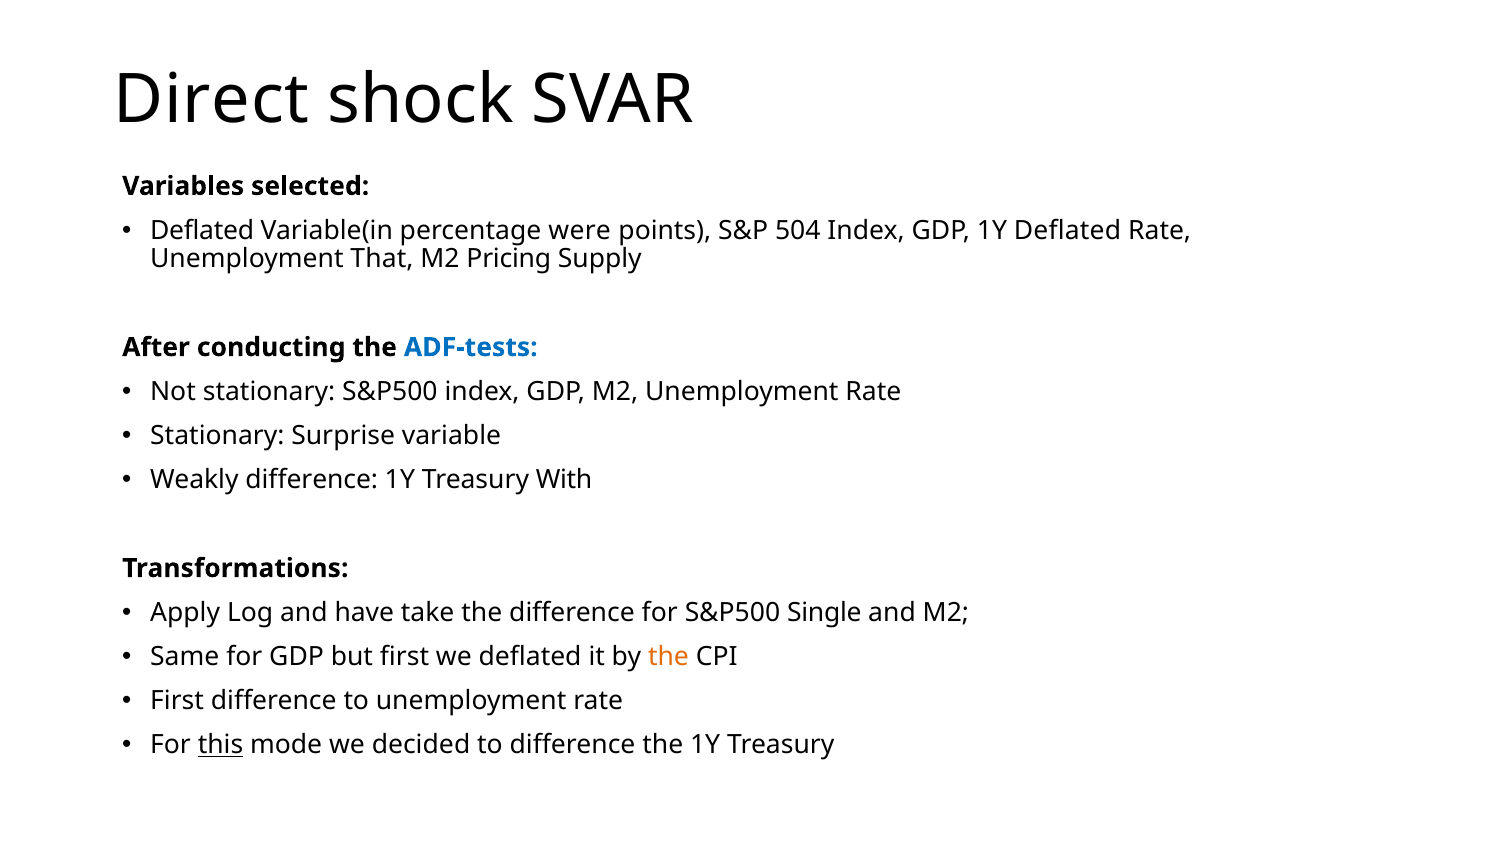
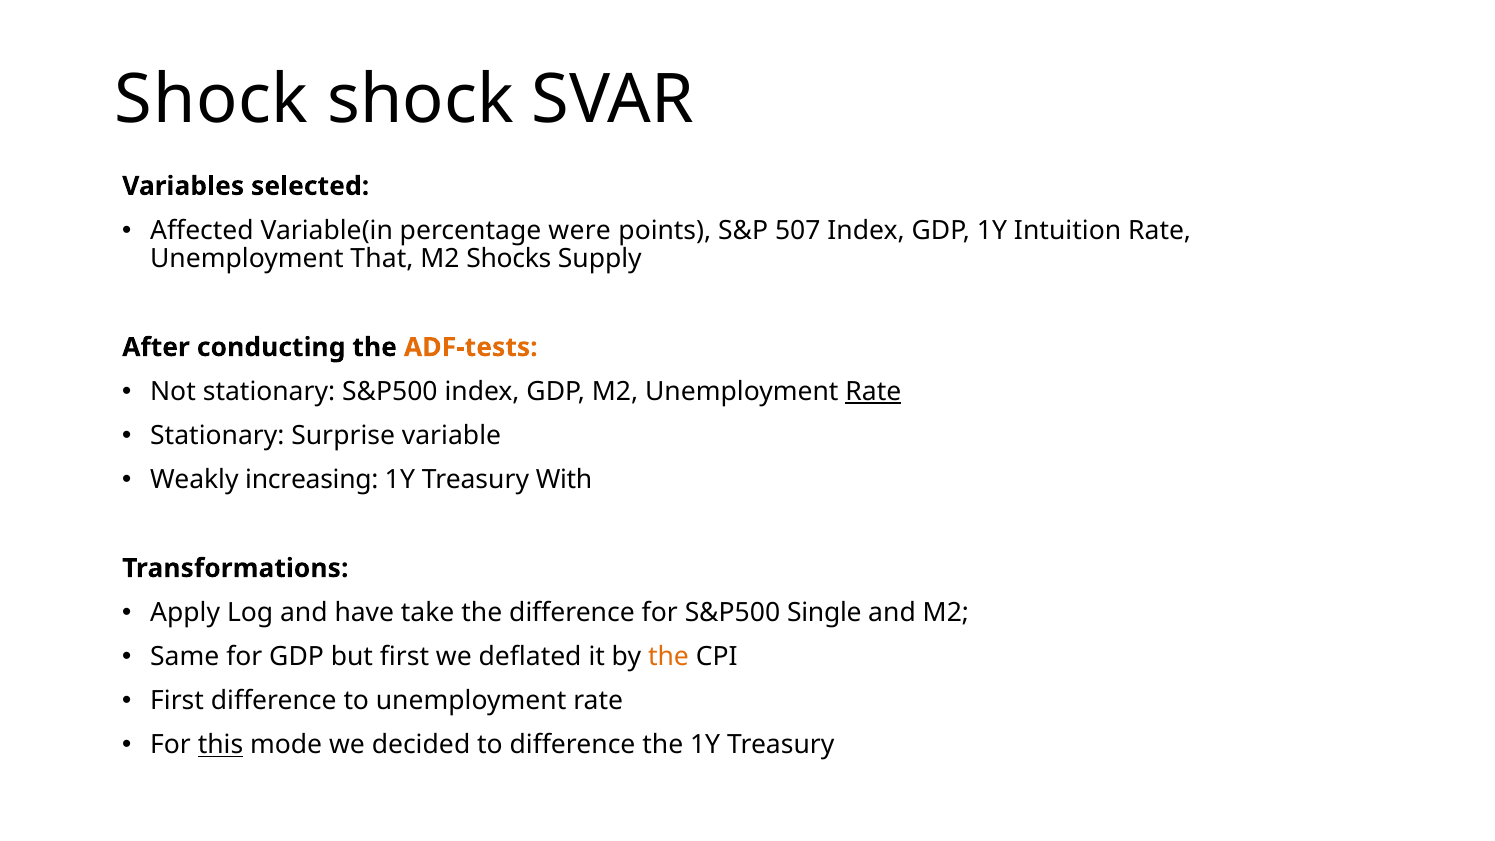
Direct: Direct -> Shock (212, 100)
Deflated: Deflated -> Affected (202, 230)
504: 504 -> 507 (798, 230)
1Y Deflated: Deflated -> Intuition (1068, 230)
Pricing: Pricing -> Shocks (509, 259)
ADF-tests colour: blue -> orange (471, 347)
Rate underline: none -> present (873, 392)
Weakly difference: difference -> increasing (312, 480)
